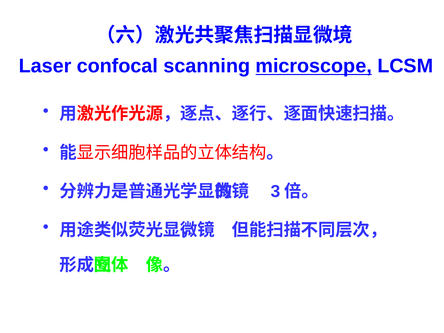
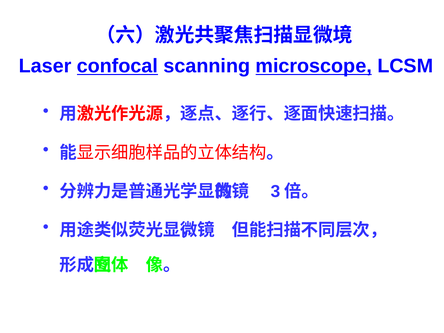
confocal underline: none -> present (117, 66)
